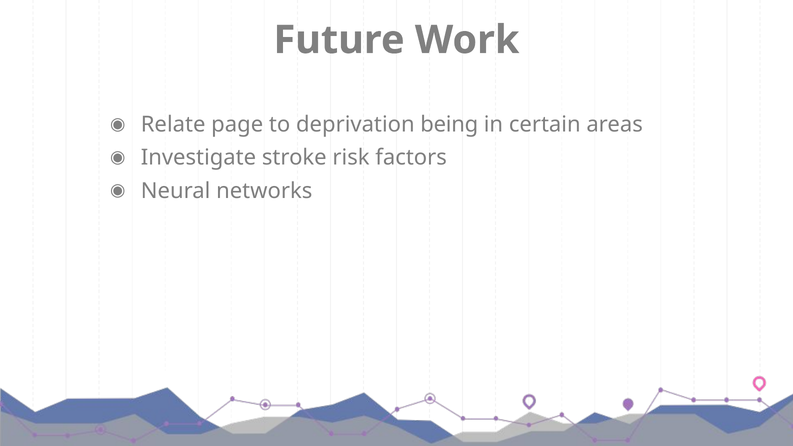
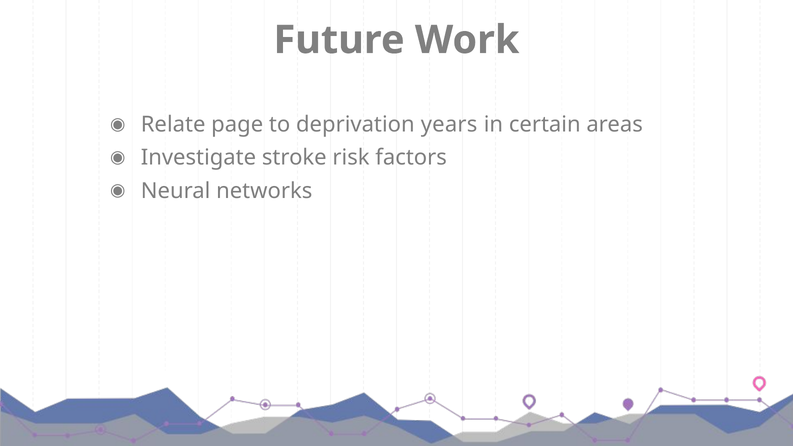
being: being -> years (449, 125)
